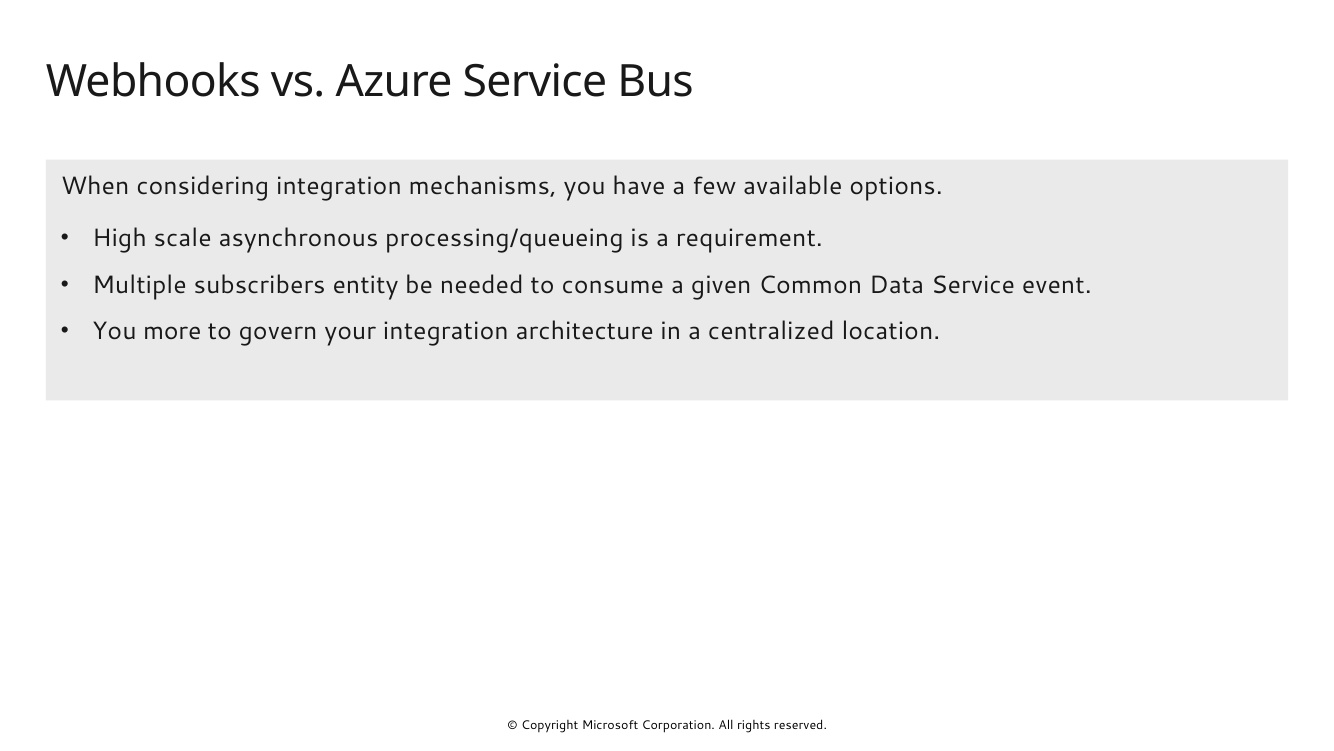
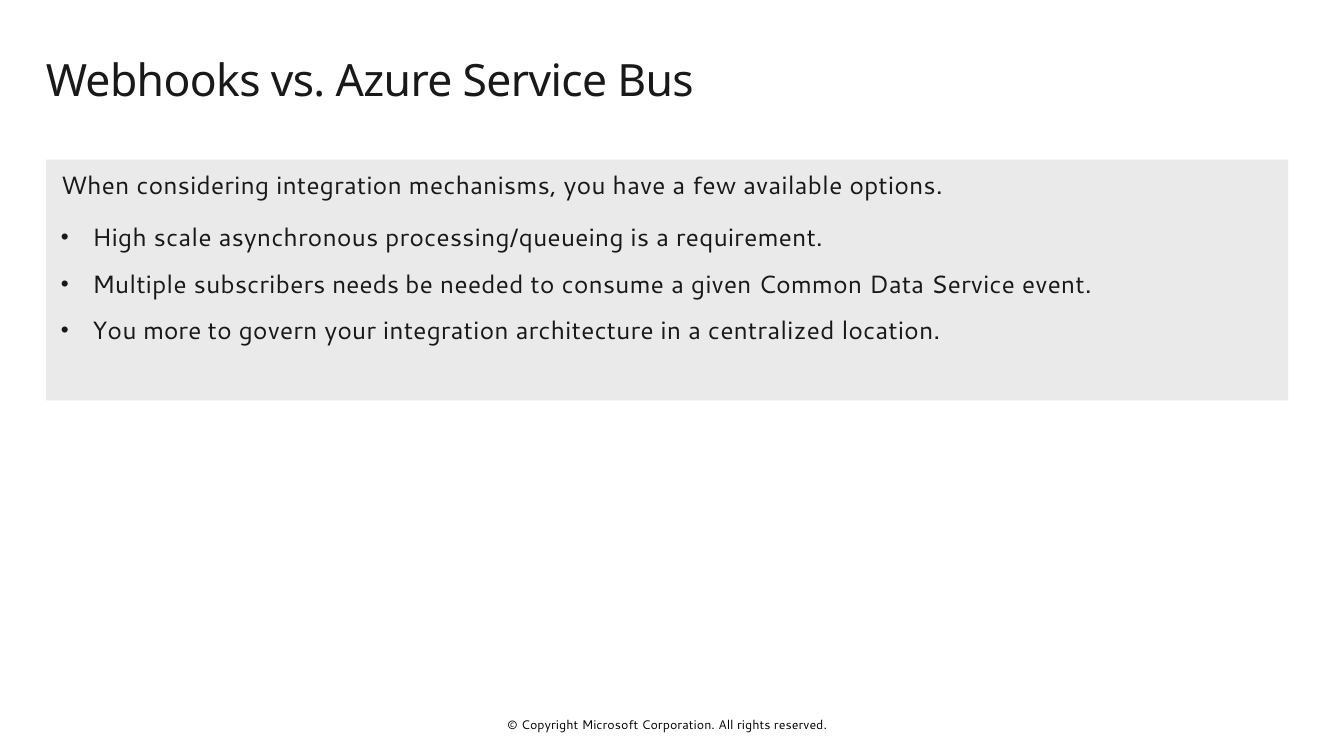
entity: entity -> needs (366, 285)
